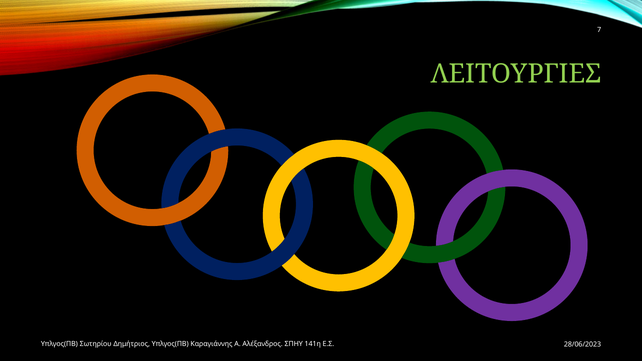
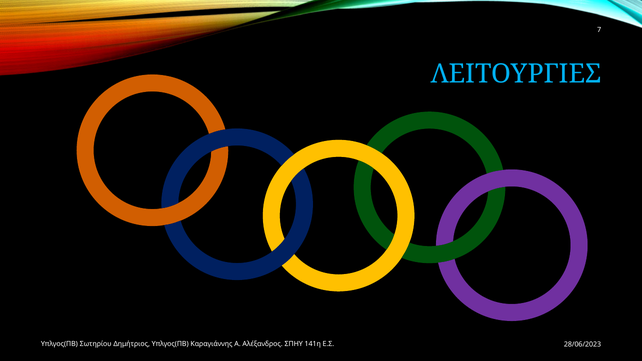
ΛΕΙΤΟΥΡΓΙΕΣ colour: light green -> light blue (516, 74)
